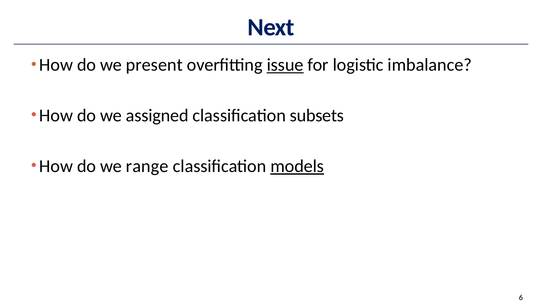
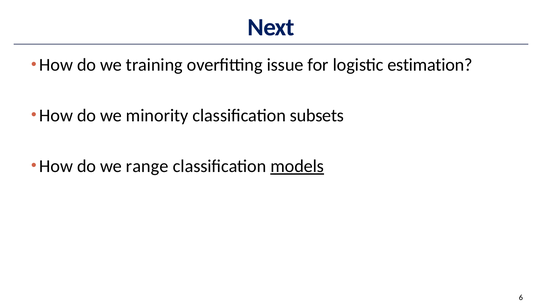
present: present -> training (154, 65)
issue underline: present -> none (285, 65)
imbalance: imbalance -> estimation (430, 65)
assigned: assigned -> minority (157, 116)
